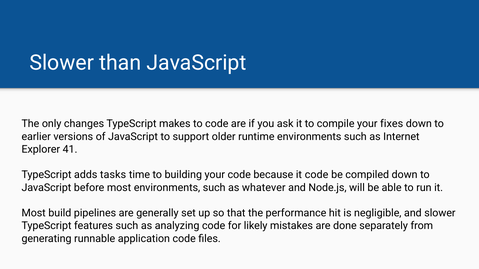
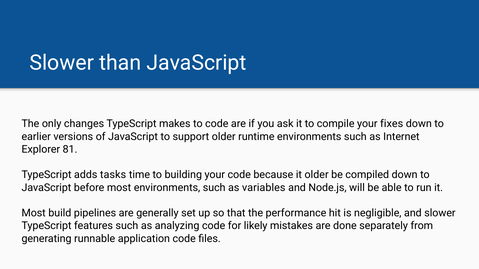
41: 41 -> 81 (70, 150)
it code: code -> older (317, 175)
whatever: whatever -> variables (264, 188)
